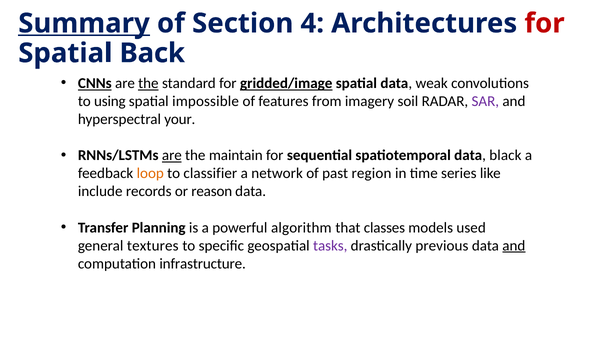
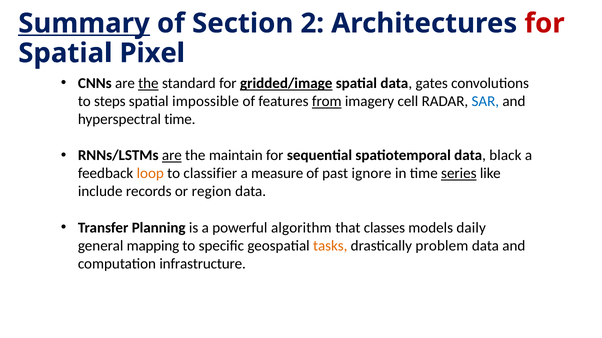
4: 4 -> 2 (312, 23)
Back: Back -> Pixel (152, 53)
CNNs underline: present -> none (95, 84)
weak: weak -> gates (432, 84)
using: using -> steps (110, 102)
from underline: none -> present (327, 102)
soil: soil -> cell (408, 102)
SAR colour: purple -> blue (485, 102)
hyperspectral your: your -> time (180, 120)
network: network -> measure (277, 174)
region: region -> ignore (372, 174)
series underline: none -> present (459, 174)
reason: reason -> region (212, 192)
used: used -> daily (471, 228)
textures: textures -> mapping (153, 246)
tasks colour: purple -> orange (330, 246)
previous: previous -> problem (442, 246)
and underline: present -> none (514, 246)
